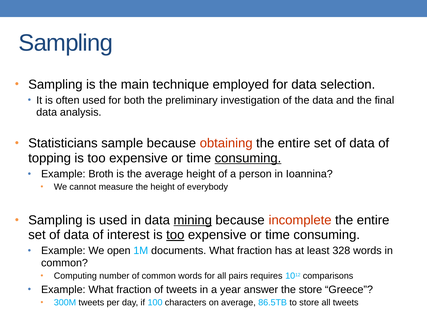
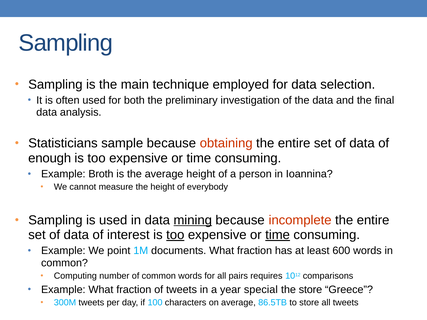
topping: topping -> enough (50, 158)
consuming underline: present -> none (248, 158)
time underline: none -> present (278, 235)
open: open -> point (119, 251)
328: 328 -> 600 (341, 251)
answer: answer -> special (261, 290)
